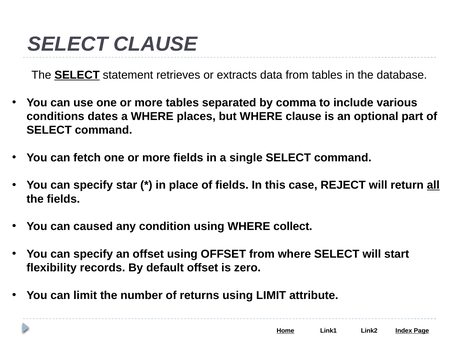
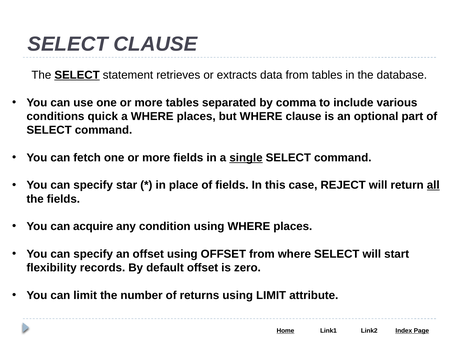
dates: dates -> quick (103, 116)
single underline: none -> present (246, 158)
caused: caused -> acquire (93, 227)
using WHERE collect: collect -> places (293, 227)
